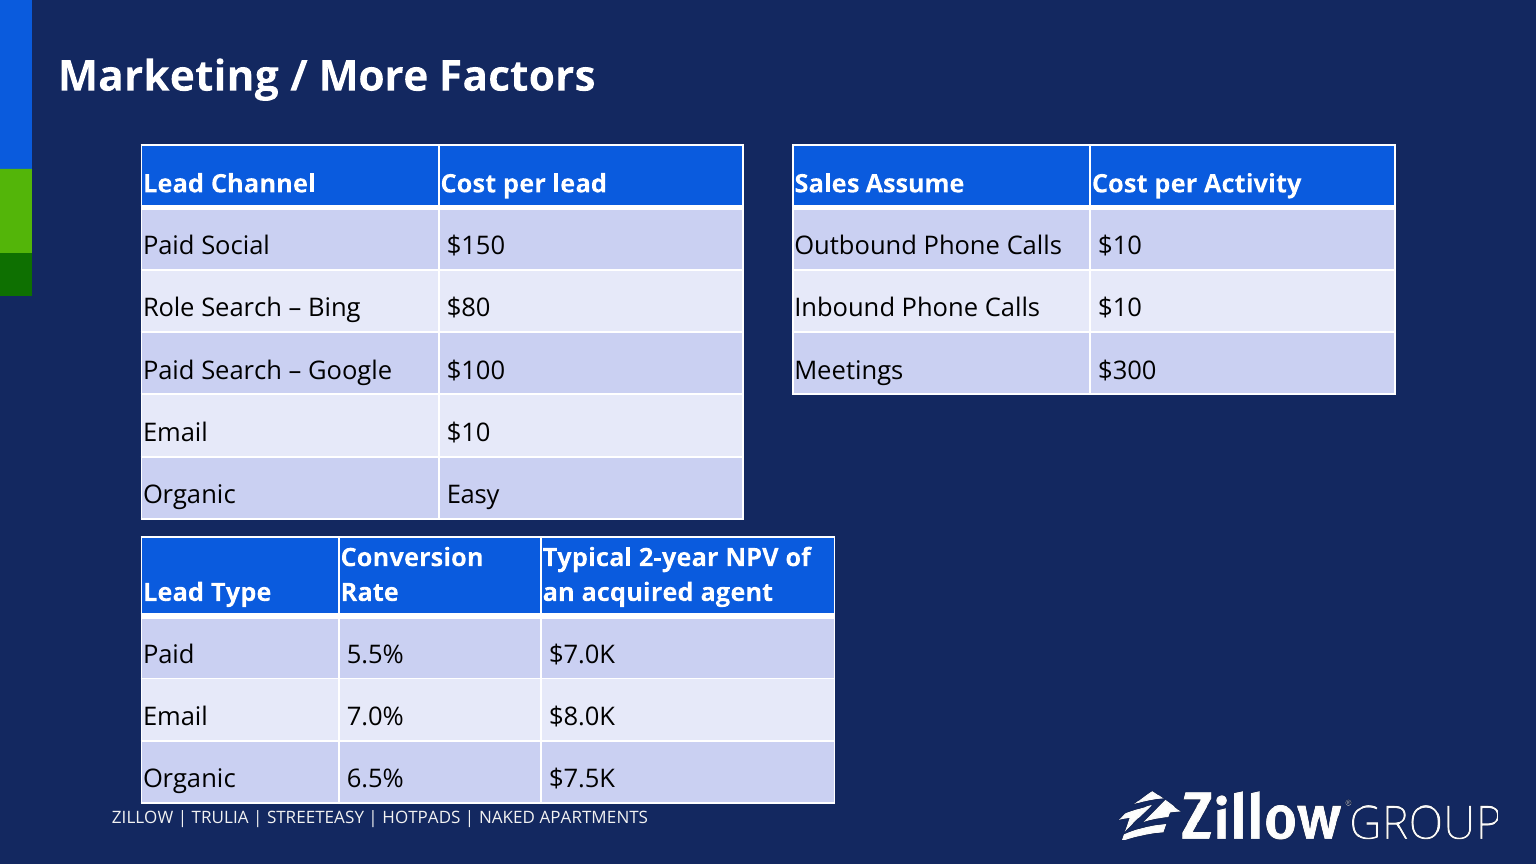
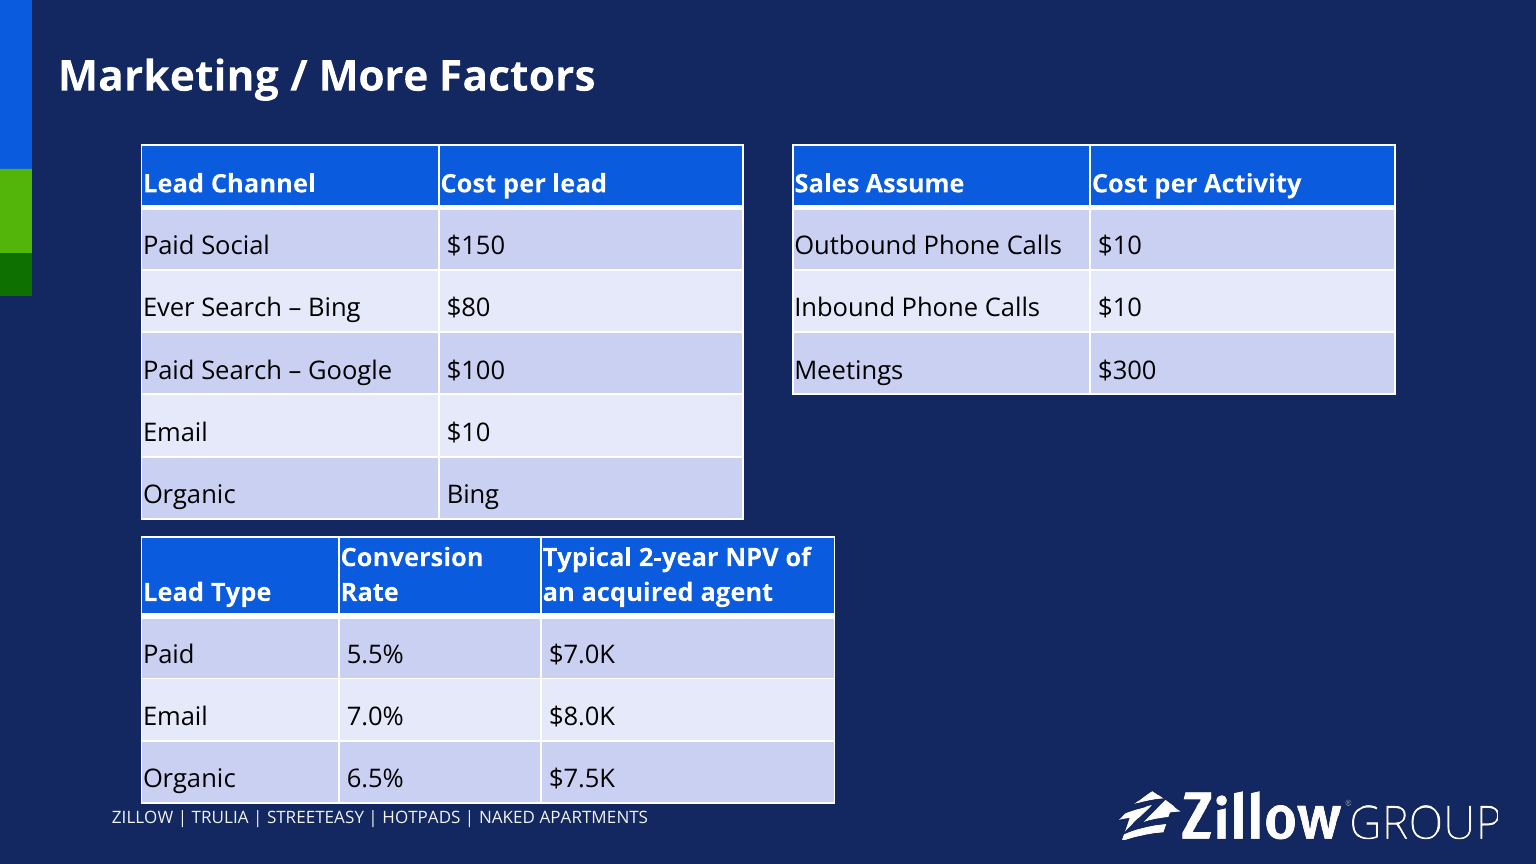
Role: Role -> Ever (169, 309)
Organic Easy: Easy -> Bing (473, 495)
